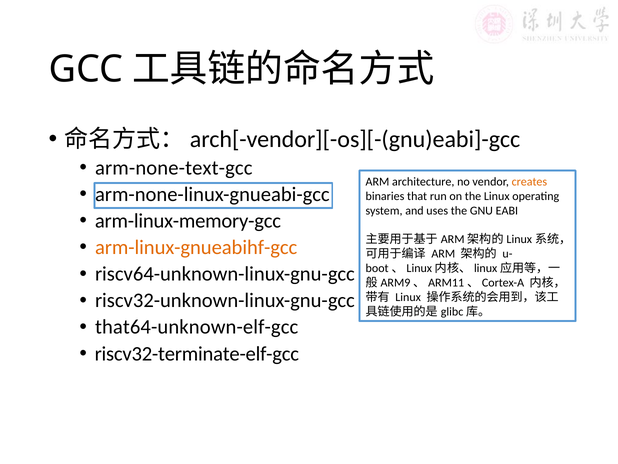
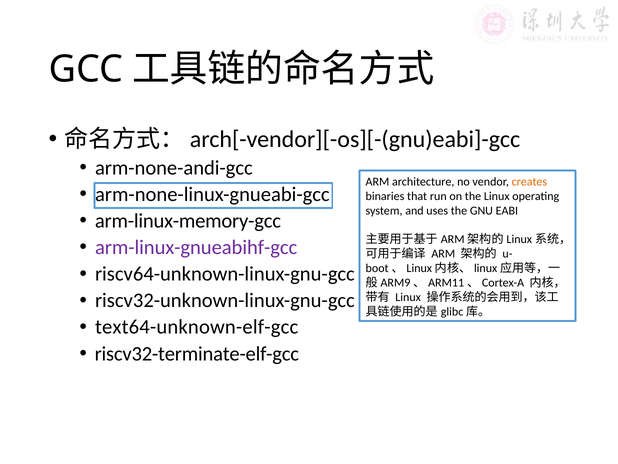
arm-none-text-gcc: arm-none-text-gcc -> arm-none-andi-gcc (174, 168)
arm-linux-gnueabihf-gcc colour: orange -> purple (196, 247)
that64-unknown-elf-gcc: that64-unknown-elf-gcc -> text64-unknown-elf-gcc (197, 327)
